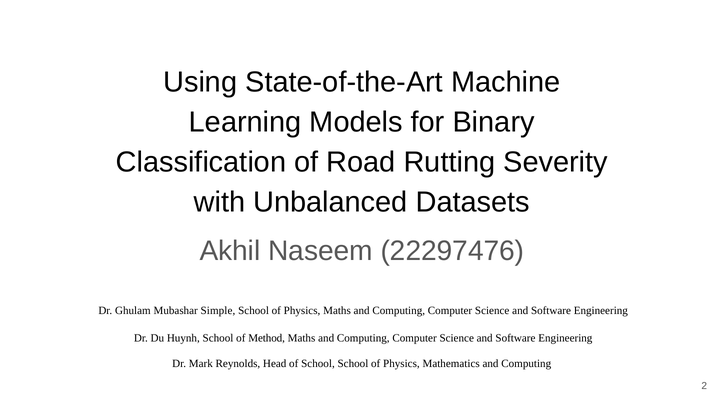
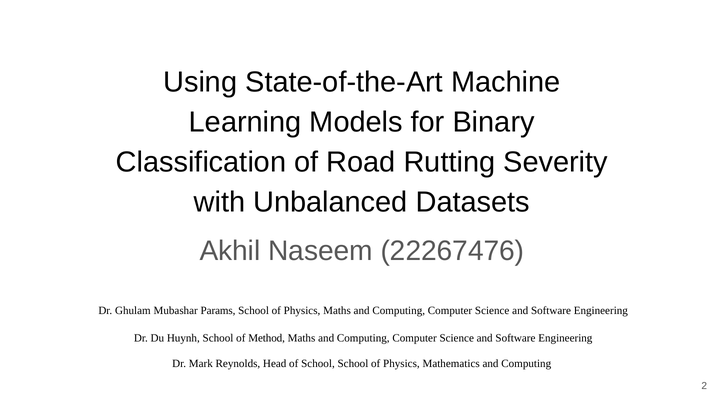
22297476: 22297476 -> 22267476 (452, 250)
Simple: Simple -> Params (218, 310)
